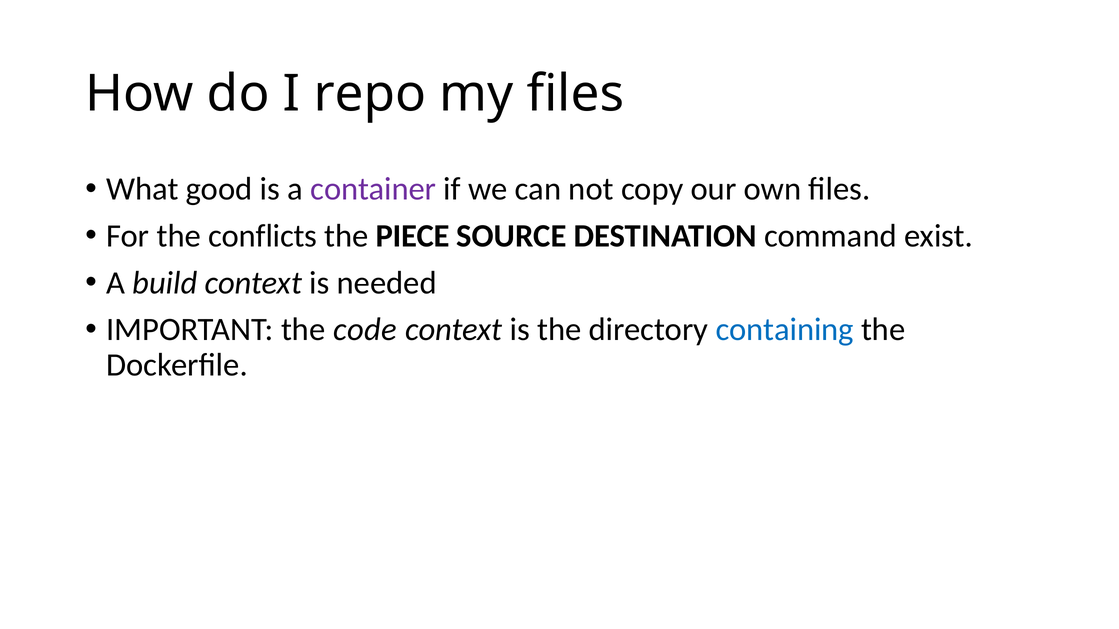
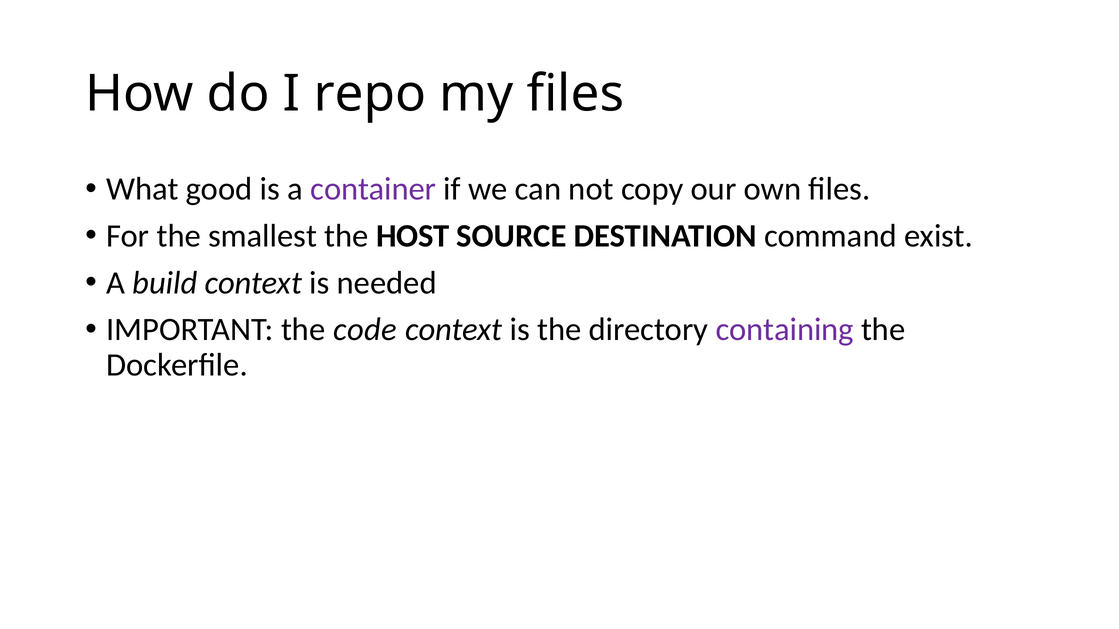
conflicts: conflicts -> smallest (263, 236)
PIECE: PIECE -> HOST (413, 236)
containing colour: blue -> purple (785, 330)
